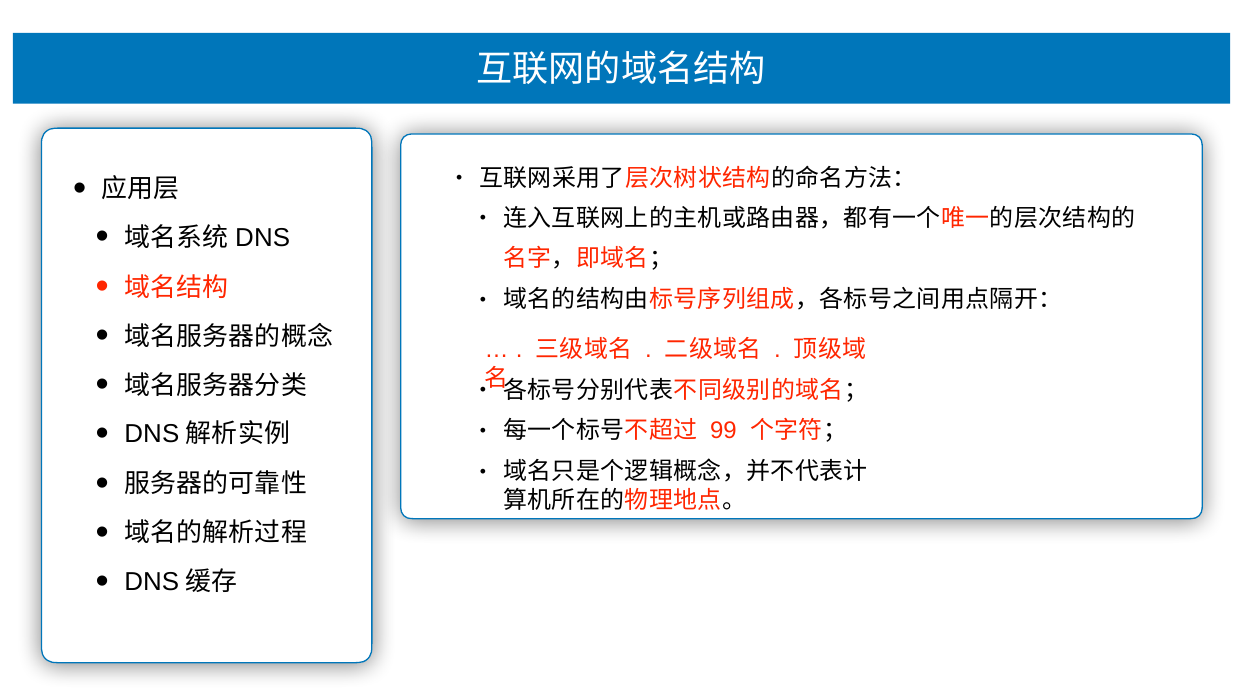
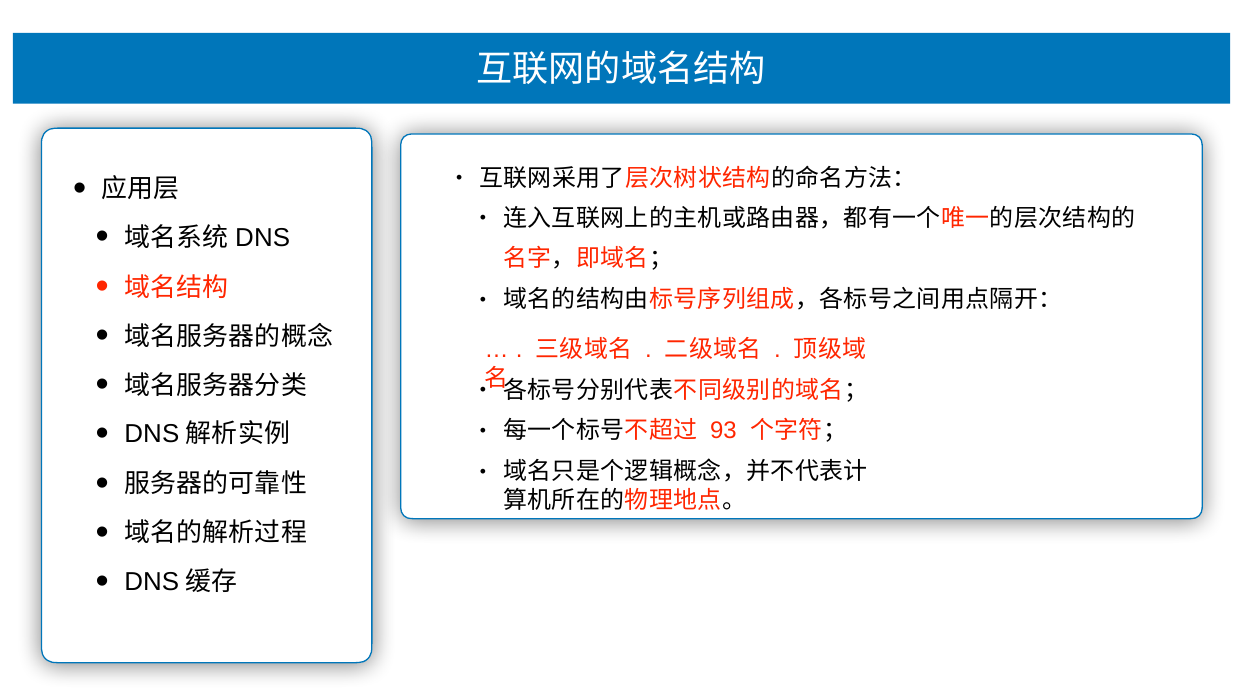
99: 99 -> 93 (723, 431)
